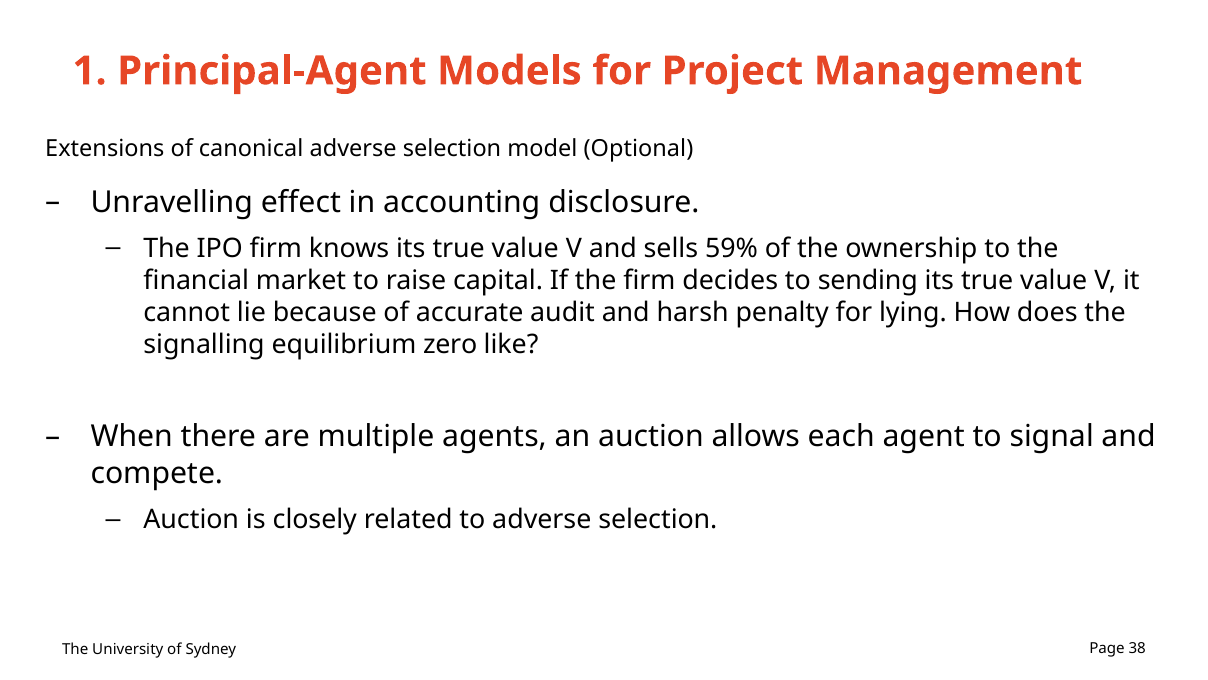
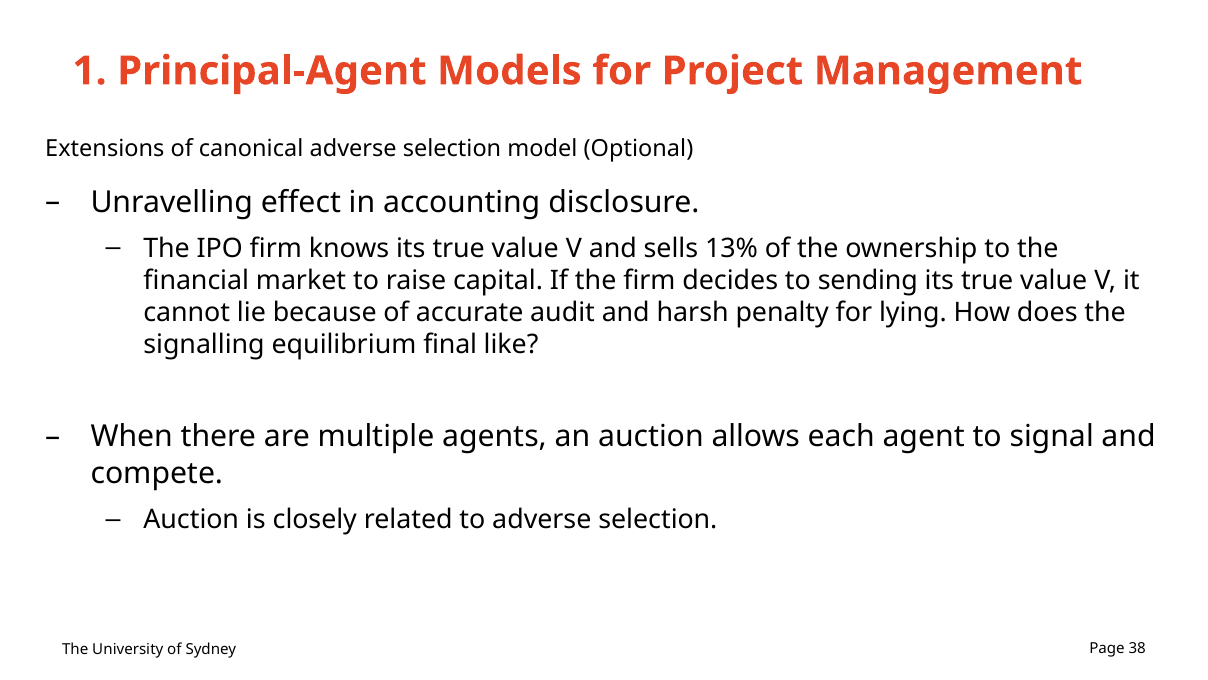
59%: 59% -> 13% (732, 248)
zero: zero -> final (450, 345)
